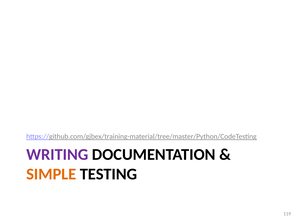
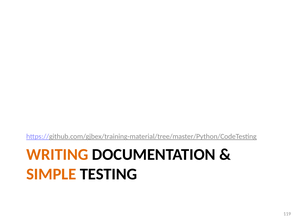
WRITING colour: purple -> orange (57, 155)
